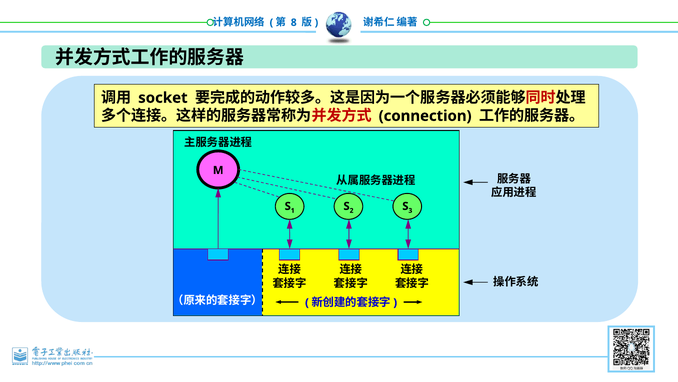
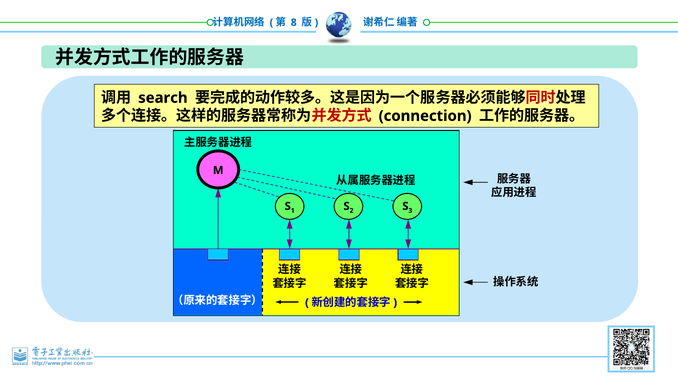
socket: socket -> search (163, 98)
